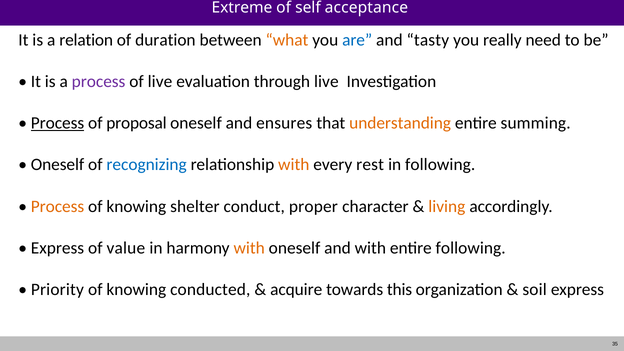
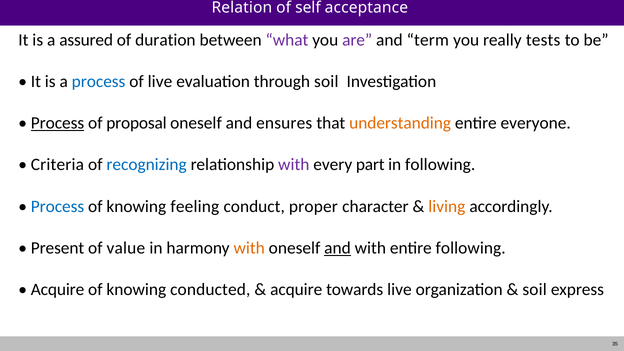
Extreme: Extreme -> Relation (242, 8)
relation: relation -> assured (86, 40)
what colour: orange -> purple (287, 40)
are colour: blue -> purple (357, 40)
tasty: tasty -> term (428, 40)
need: need -> tests (543, 40)
process colour: purple -> blue (99, 81)
through live: live -> soil (326, 81)
summing: summing -> everyone (536, 123)
Oneself: Oneself -> Criteria (57, 165)
with colour: orange -> purple (294, 165)
rest: rest -> part (370, 165)
Process colour: orange -> blue (57, 206)
shelter: shelter -> feeling (195, 206)
Express: Express -> Present (58, 248)
and underline: none -> present (337, 248)
Priority: Priority -> Acquire (58, 290)
towards this: this -> live (399, 290)
